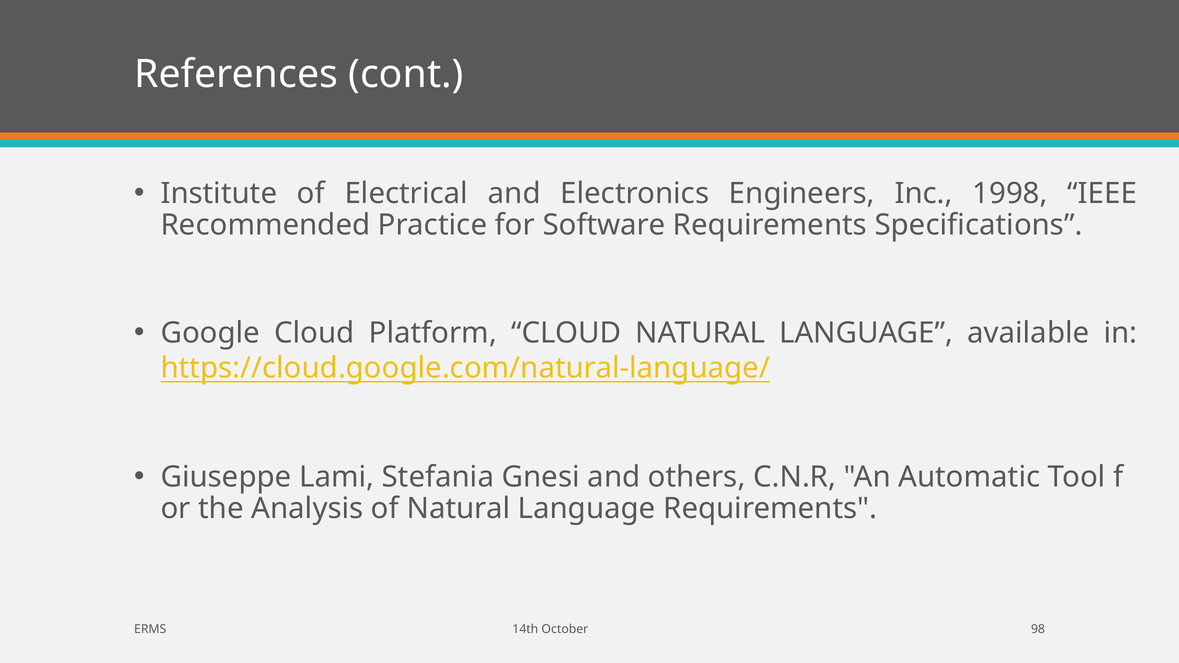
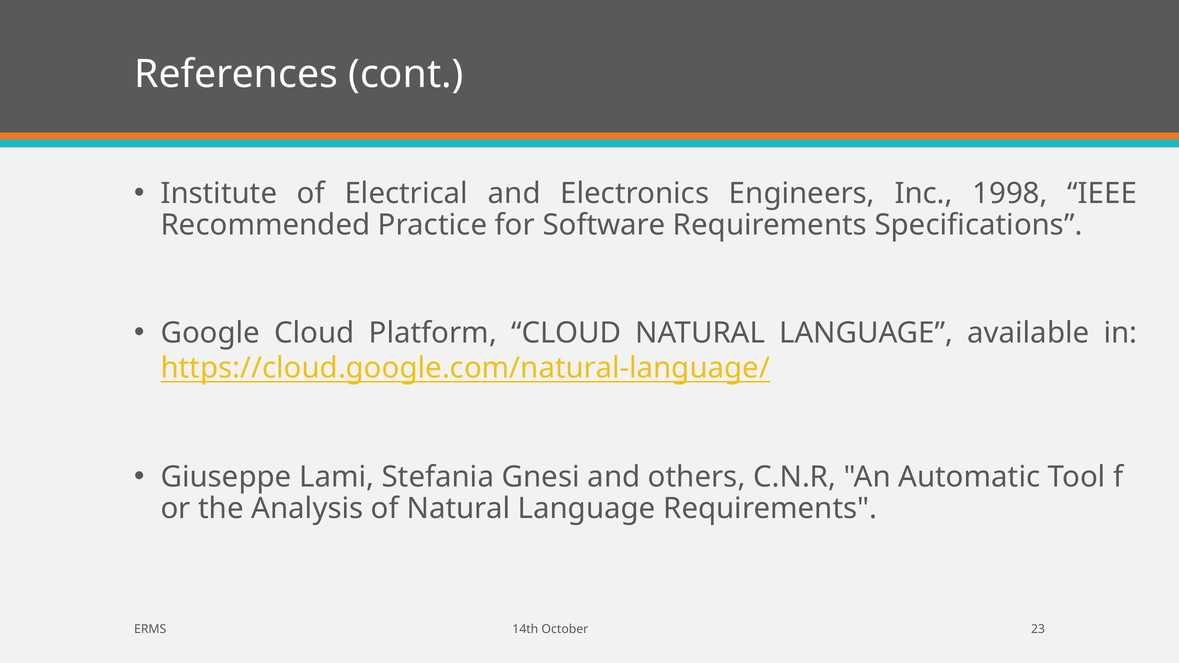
98: 98 -> 23 (1038, 630)
